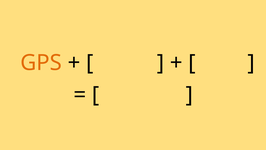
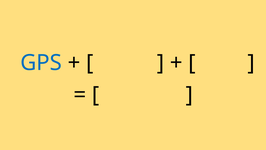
GPS colour: orange -> blue (41, 63)
